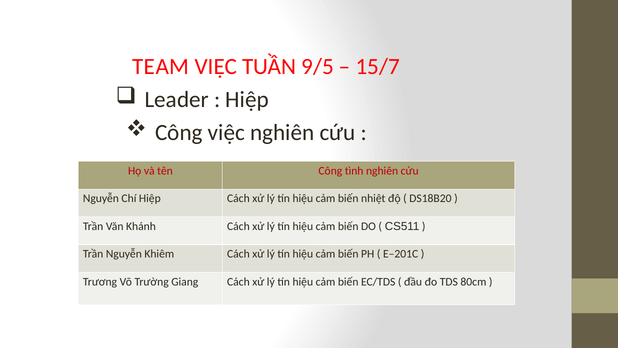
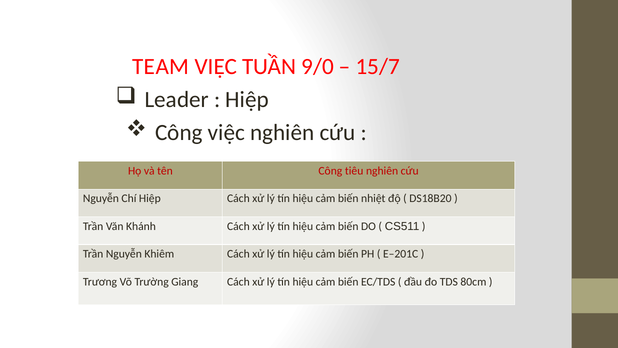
9/5: 9/5 -> 9/0 (318, 67)
tình: tình -> tiêu (354, 171)
